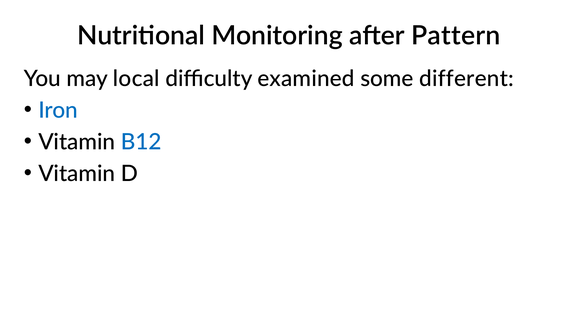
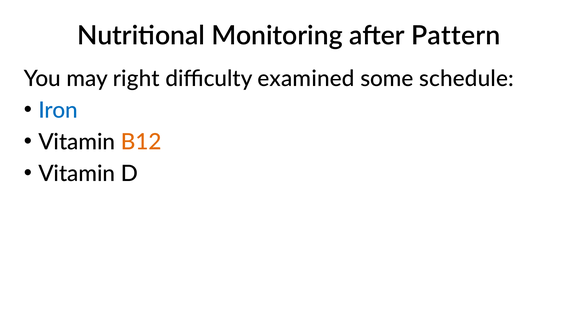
local: local -> right (136, 79)
different: different -> schedule (467, 79)
B12 colour: blue -> orange (141, 142)
